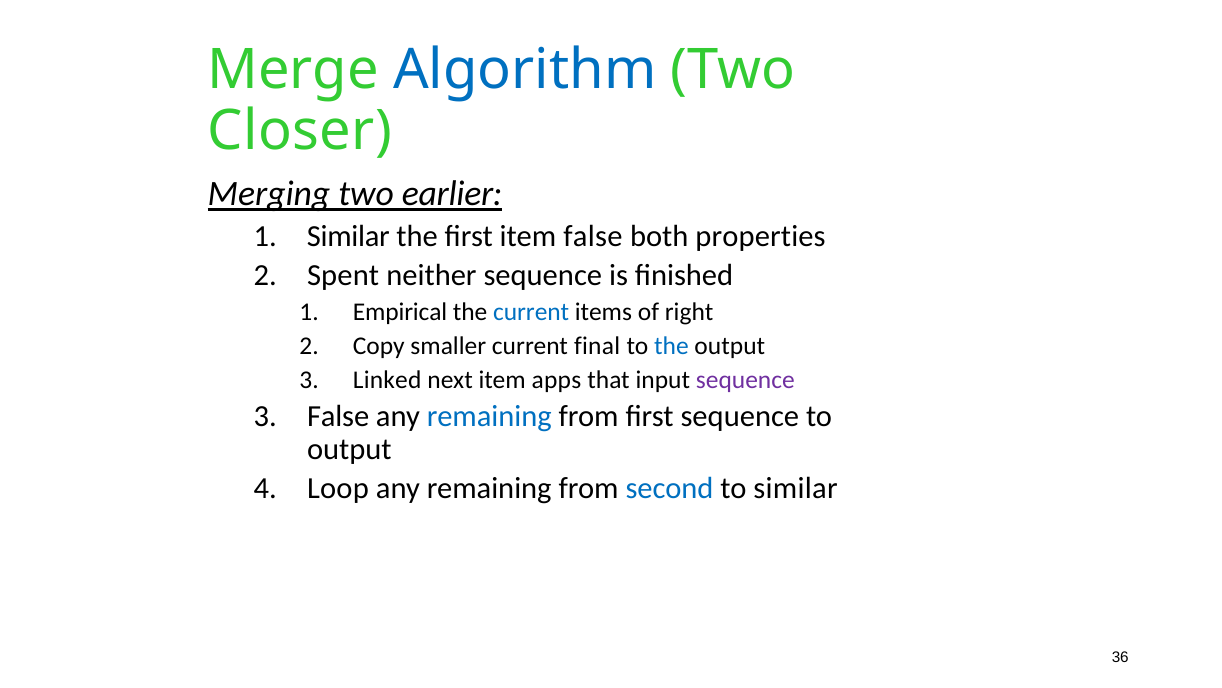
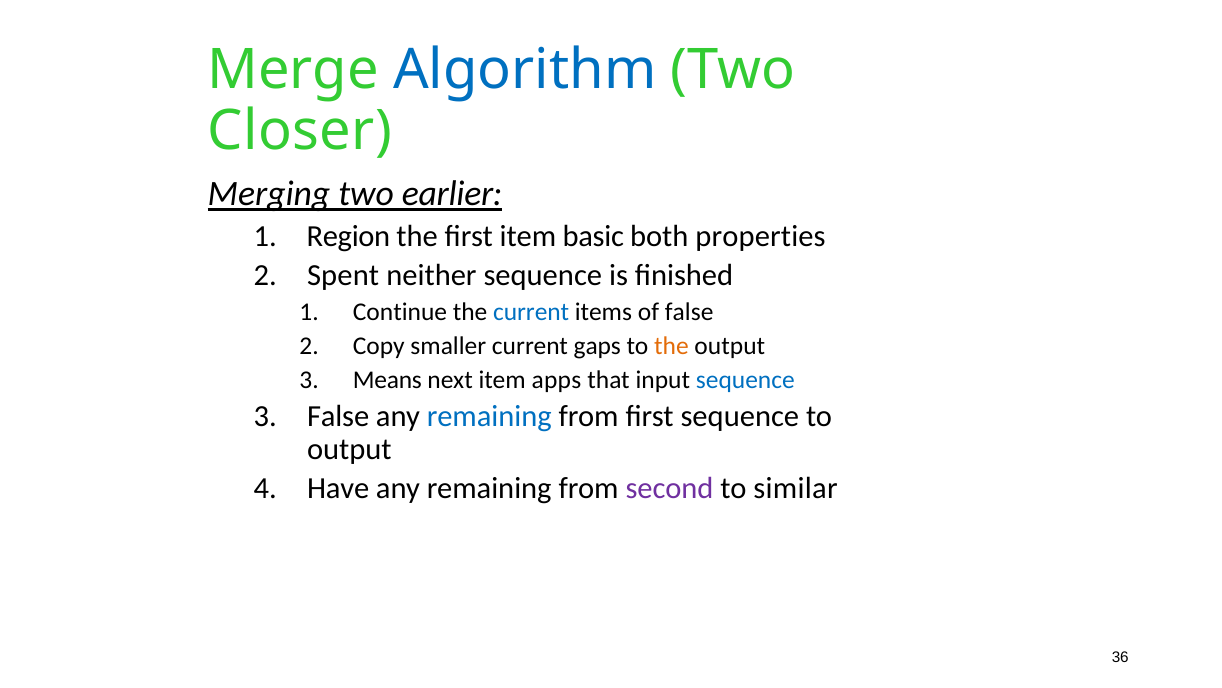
Similar: Similar -> Region (348, 236)
item false: false -> basic (593, 236)
Empirical: Empirical -> Continue (400, 312)
of right: right -> false (689, 312)
final: final -> gaps (597, 346)
the colour: blue -> orange (671, 346)
Linked: Linked -> Means (387, 379)
sequence colour: purple -> blue (745, 379)
Loop: Loop -> Have (338, 488)
second colour: blue -> purple (670, 488)
